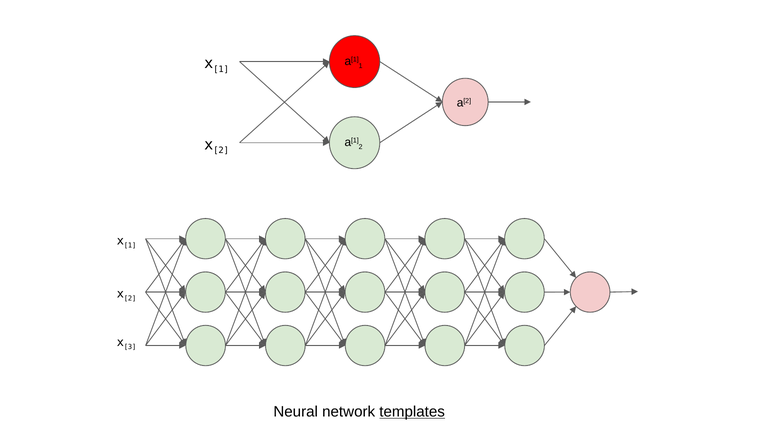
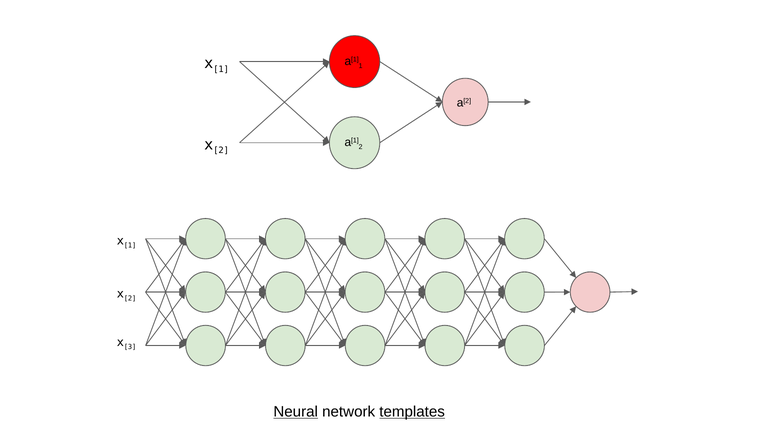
Neural underline: none -> present (296, 412)
